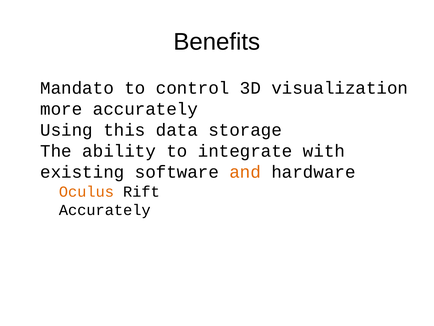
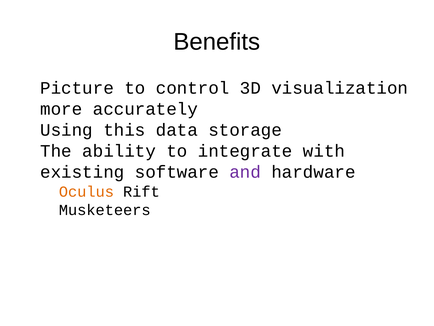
Mandato: Mandato -> Picture (77, 88)
and colour: orange -> purple (245, 172)
Accurately: Accurately -> Musketeers (105, 210)
